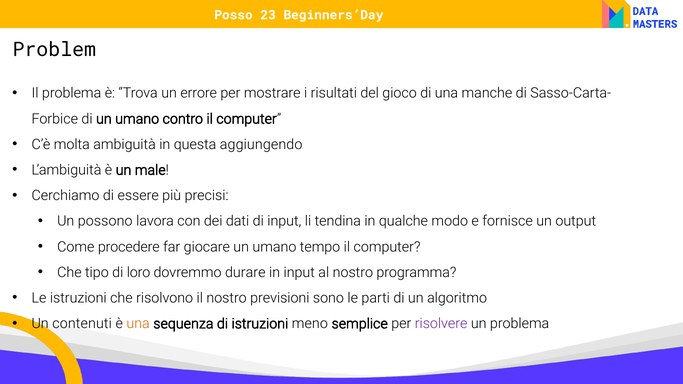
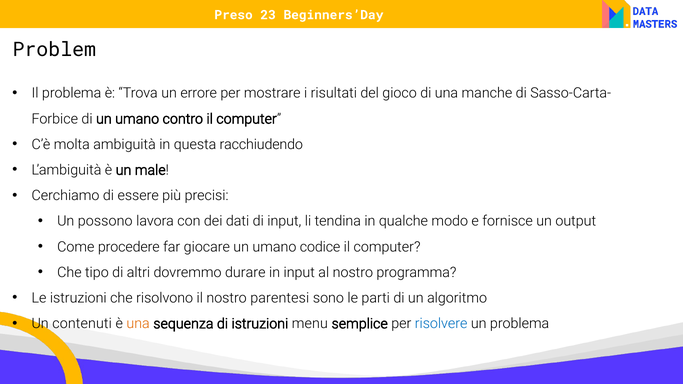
Posso: Posso -> Preso (234, 15)
aggiungendo: aggiungendo -> racchiudendo (261, 145)
tempo: tempo -> codice (320, 247)
loro: loro -> altri (138, 273)
previsioni: previsioni -> parentesi (280, 298)
meno: meno -> menu (310, 324)
risolvere colour: purple -> blue (441, 324)
